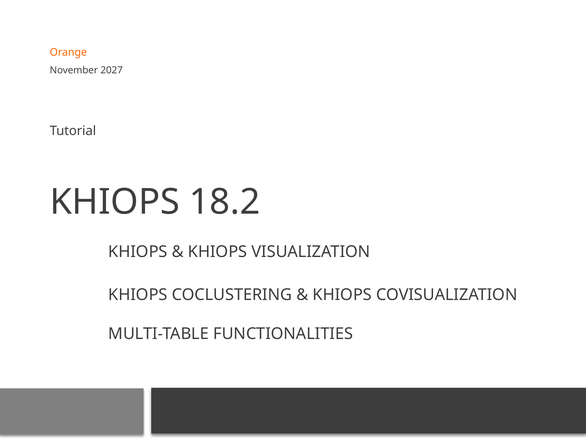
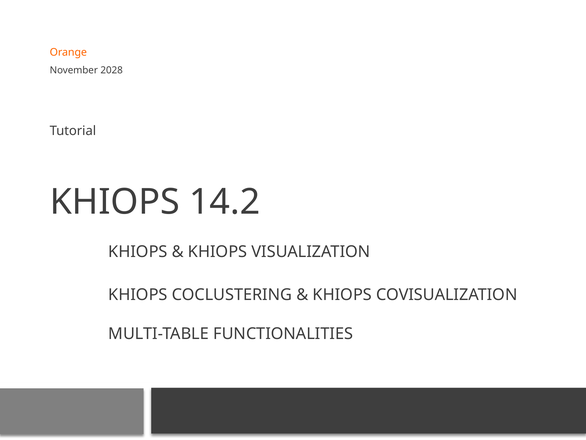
2027: 2027 -> 2028 (112, 70)
18.2: 18.2 -> 14.2 (225, 202)
